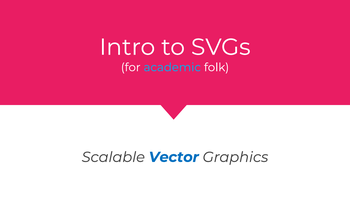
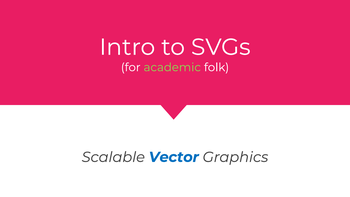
academic colour: light blue -> light green (172, 67)
